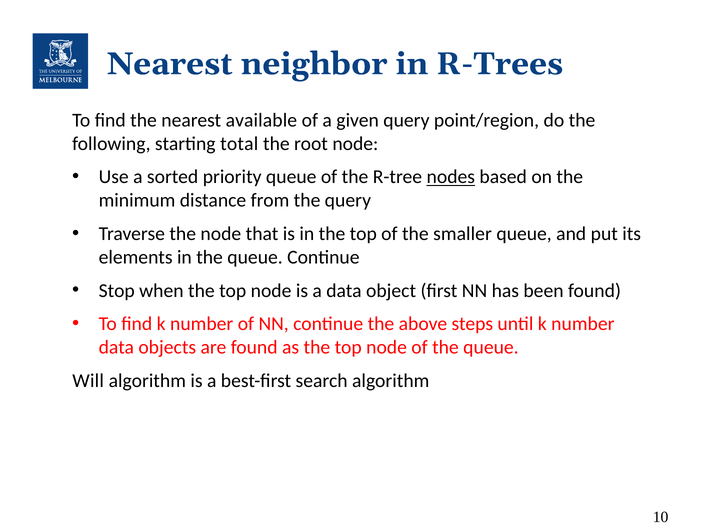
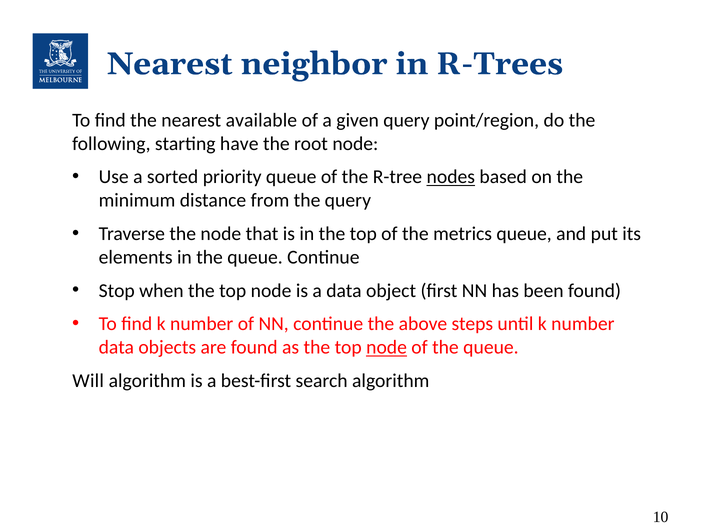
total: total -> have (239, 144)
smaller: smaller -> metrics (463, 234)
node underline: none -> present (387, 348)
